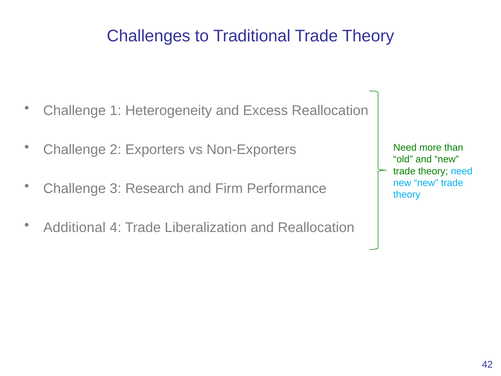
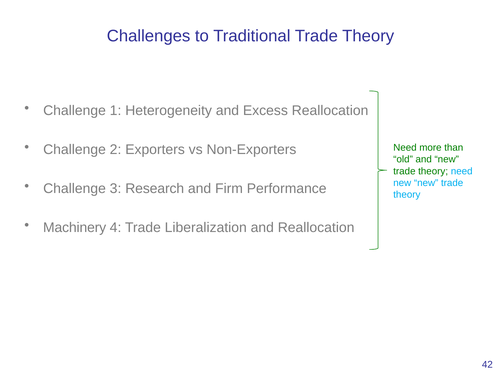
Additional: Additional -> Machinery (75, 227)
